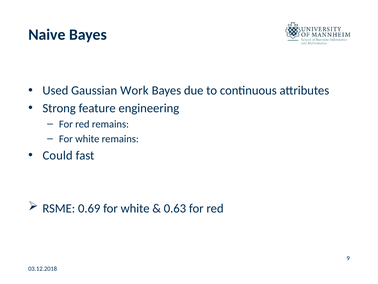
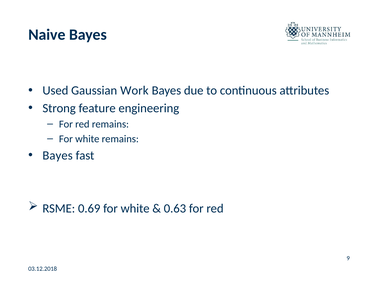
Could: Could -> Bayes (58, 155)
